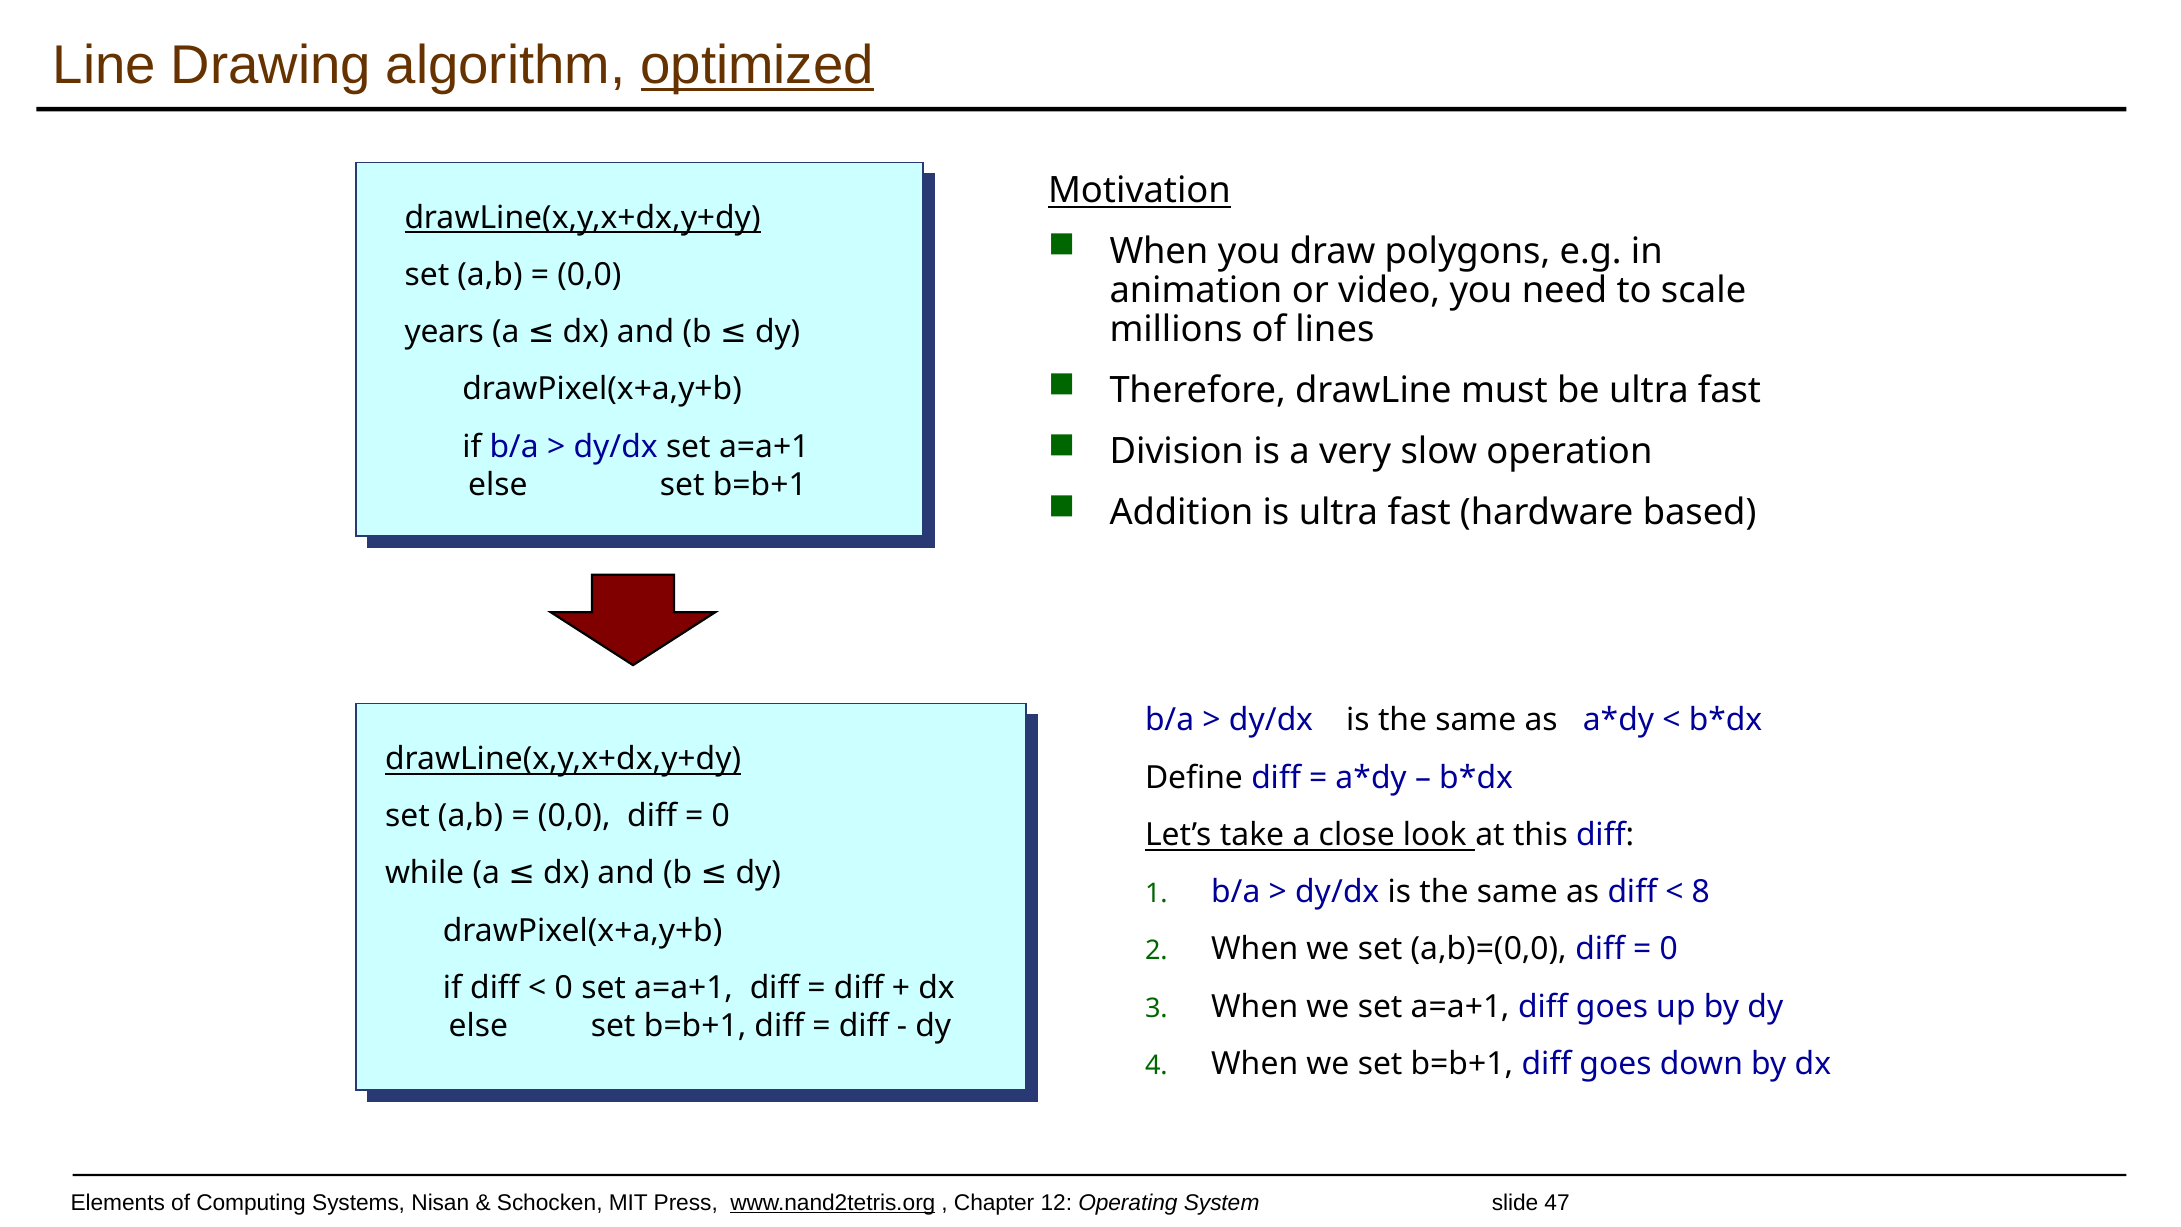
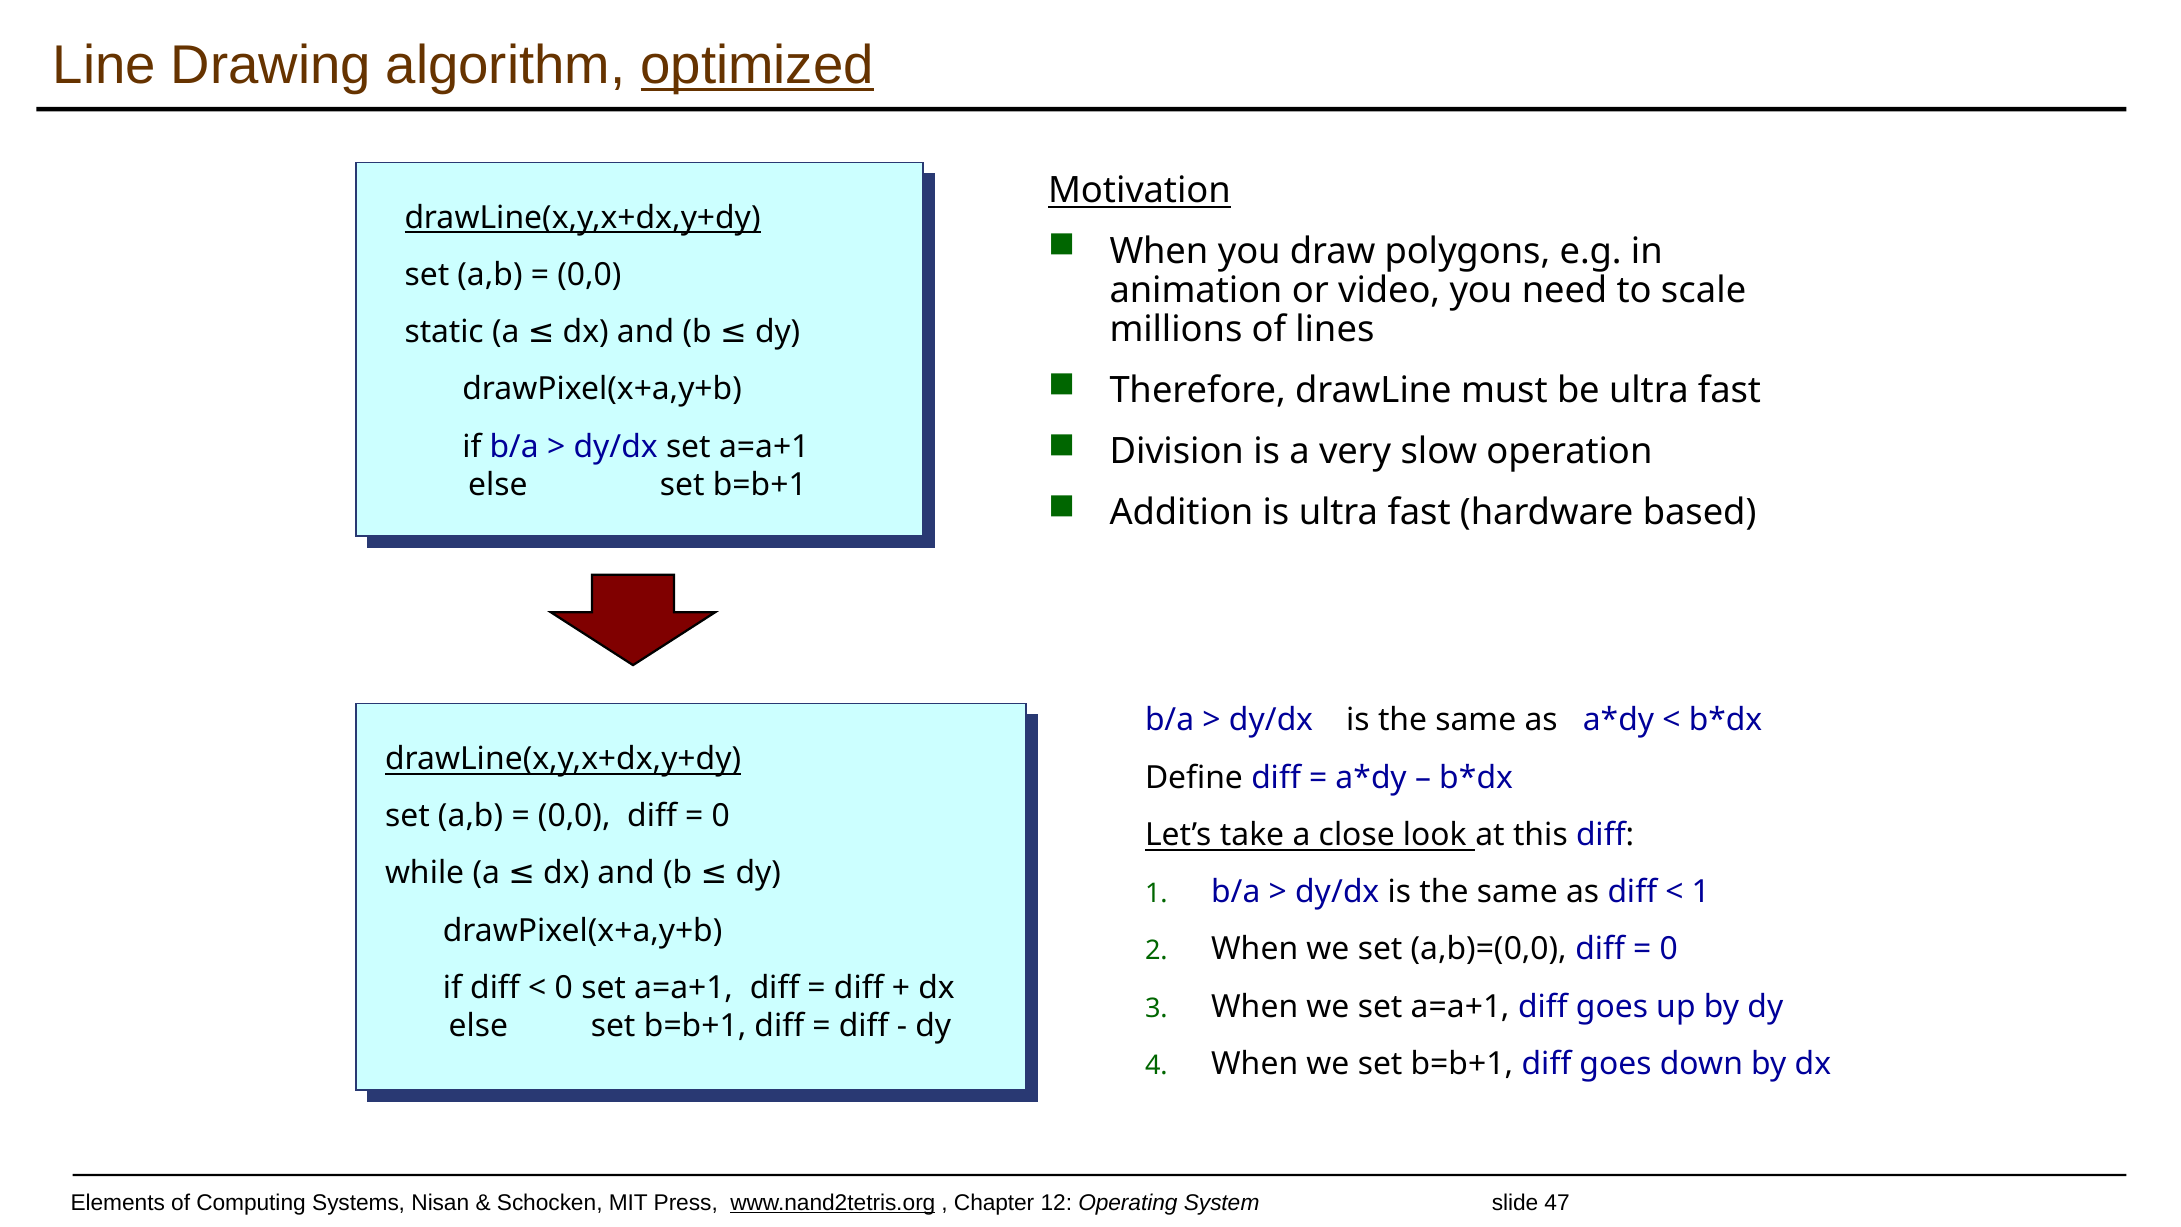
years: years -> static (444, 332)
8: 8 -> 1 (1701, 892)
